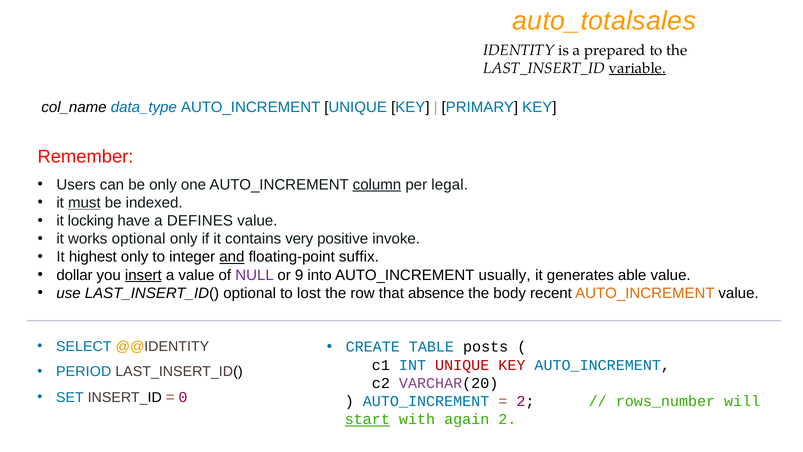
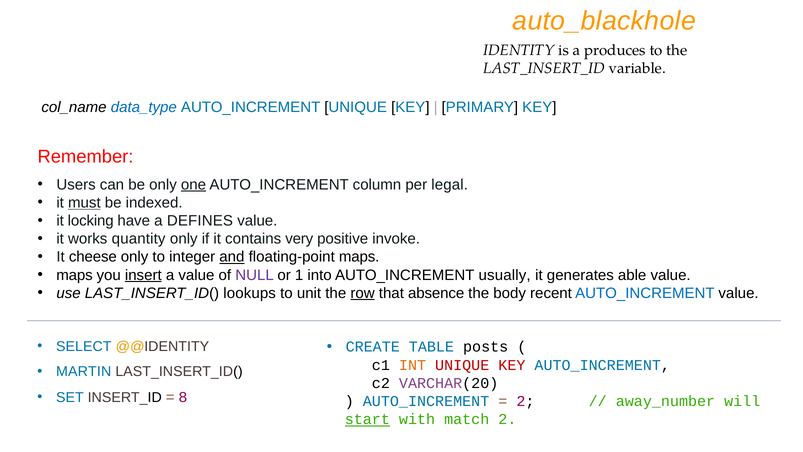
auto_totalsales: auto_totalsales -> auto_blackhole (604, 21)
prepared: prepared -> produces (615, 50)
variable underline: present -> none (637, 68)
one underline: none -> present (194, 185)
column underline: present -> none (377, 185)
works optional: optional -> quantity (139, 239)
highest: highest -> cheese (93, 257)
floating-point suffix: suffix -> maps (359, 257)
dollar: dollar -> maps (74, 275)
9: 9 -> 1 (299, 275)
LAST_INSERT_ID( optional: optional -> lookups (250, 293)
lost: lost -> unit (309, 293)
row underline: none -> present (363, 293)
AUTO_INCREMENT colour: orange -> blue (645, 293)
INT colour: blue -> orange (413, 365)
PERIOD: PERIOD -> MARTIN (84, 371)
0: 0 -> 8 (183, 397)
rows_number: rows_number -> away_number (665, 401)
again: again -> match (467, 419)
